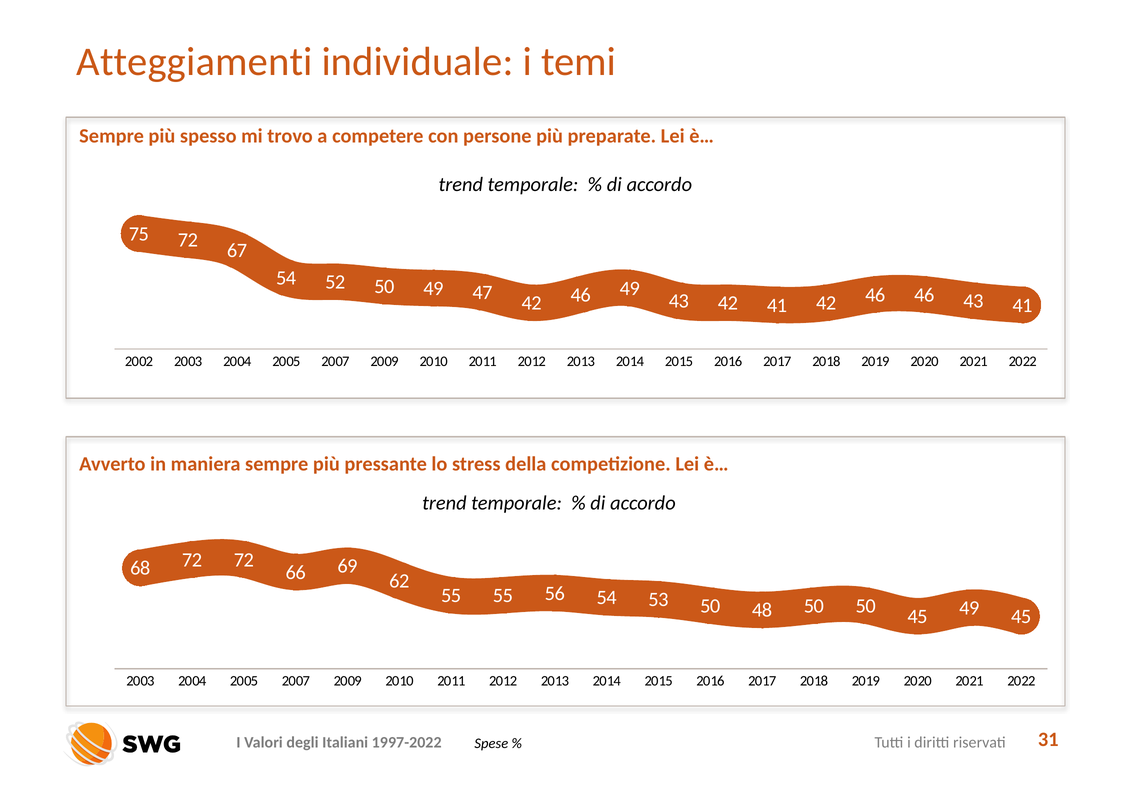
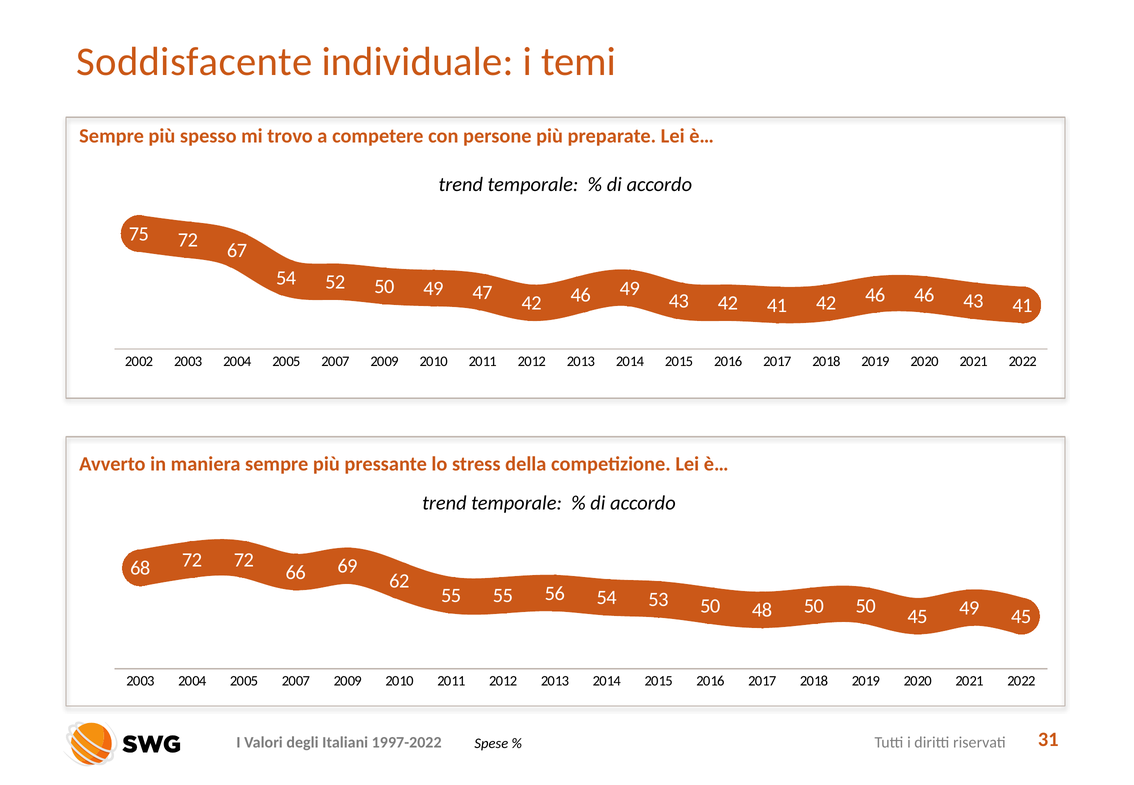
Atteggiamenti: Atteggiamenti -> Soddisfacente (194, 62)
